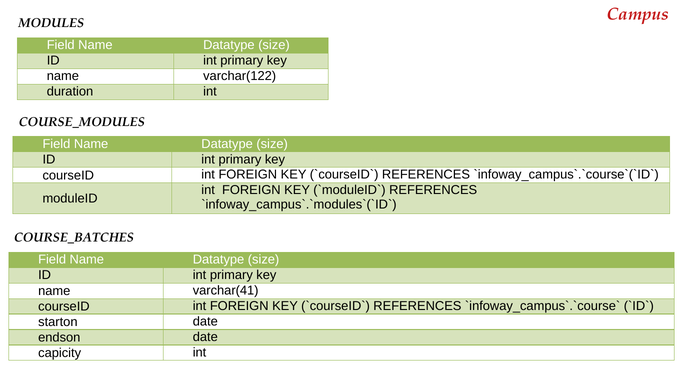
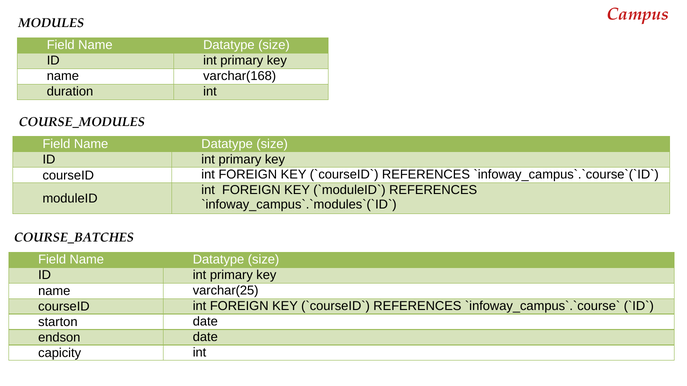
varchar(122: varchar(122 -> varchar(168 (240, 76)
varchar(41: varchar(41 -> varchar(25 (226, 291)
